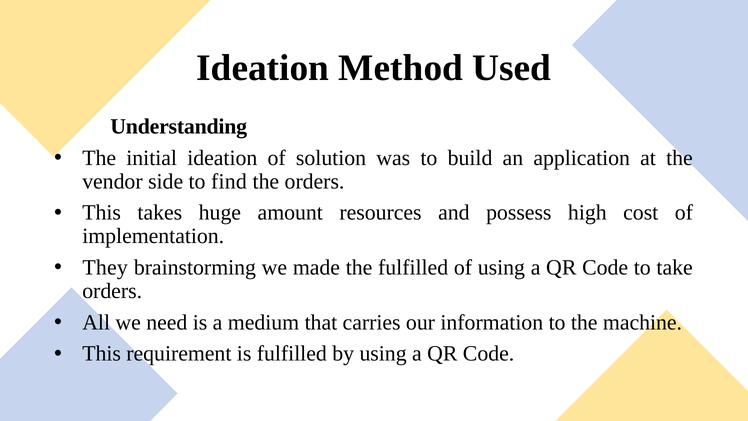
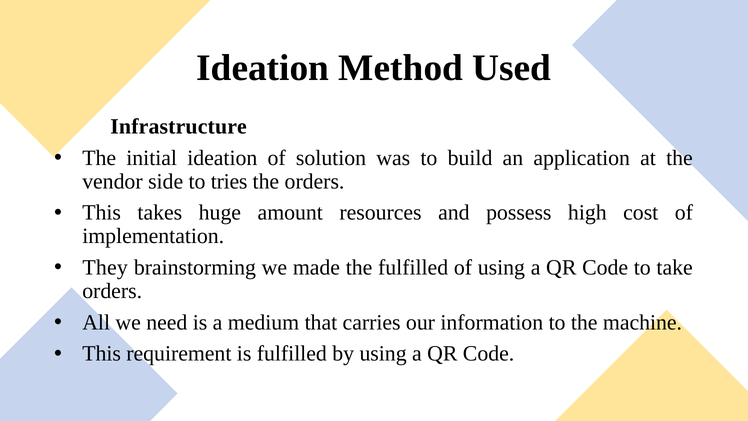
Understanding: Understanding -> Infrastructure (179, 126)
find: find -> tries (229, 181)
